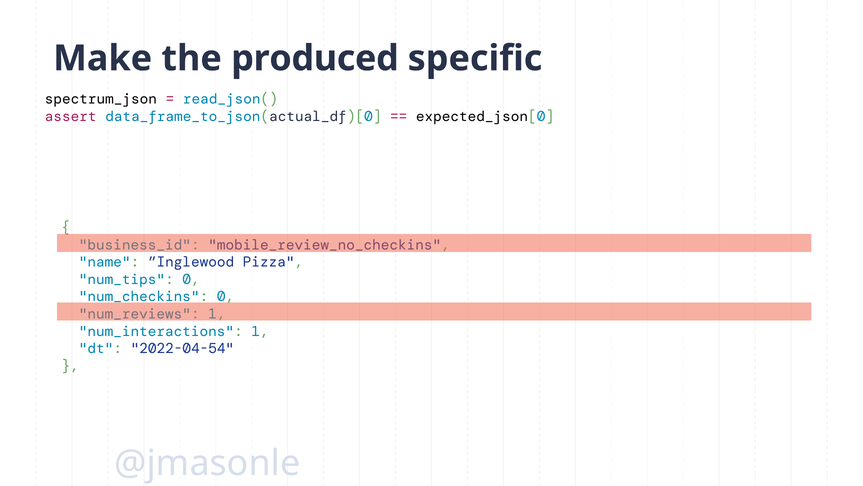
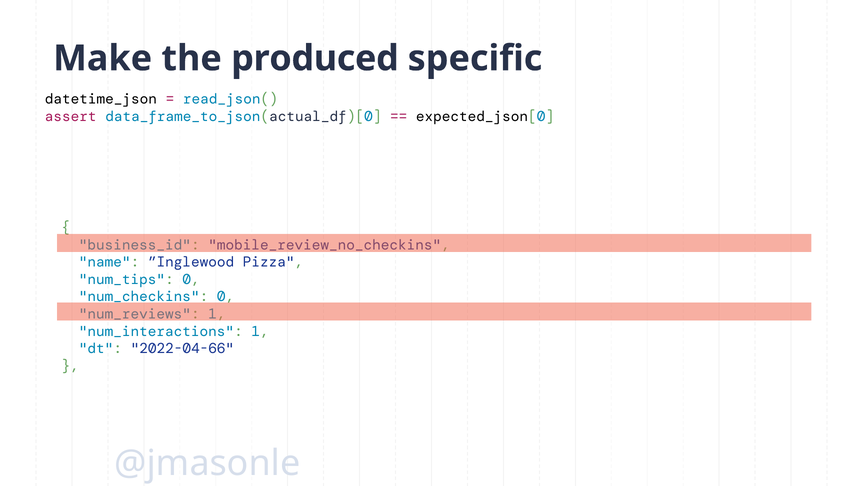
spectrum_json: spectrum_json -> datetime_json (101, 99)
2022-04-54: 2022-04-54 -> 2022-04-66 (182, 348)
